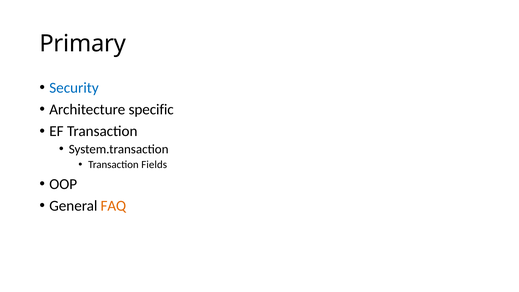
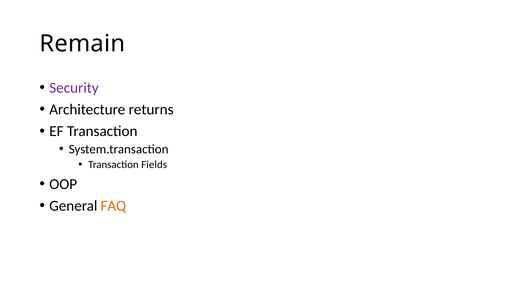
Primary: Primary -> Remain (82, 44)
Security colour: blue -> purple (74, 88)
specific: specific -> returns (151, 110)
